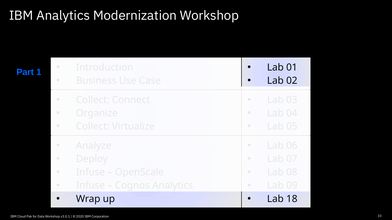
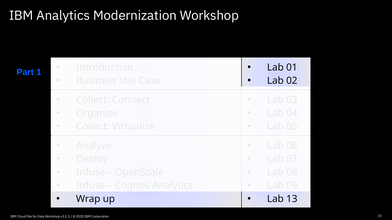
18: 18 -> 13 (292, 199)
